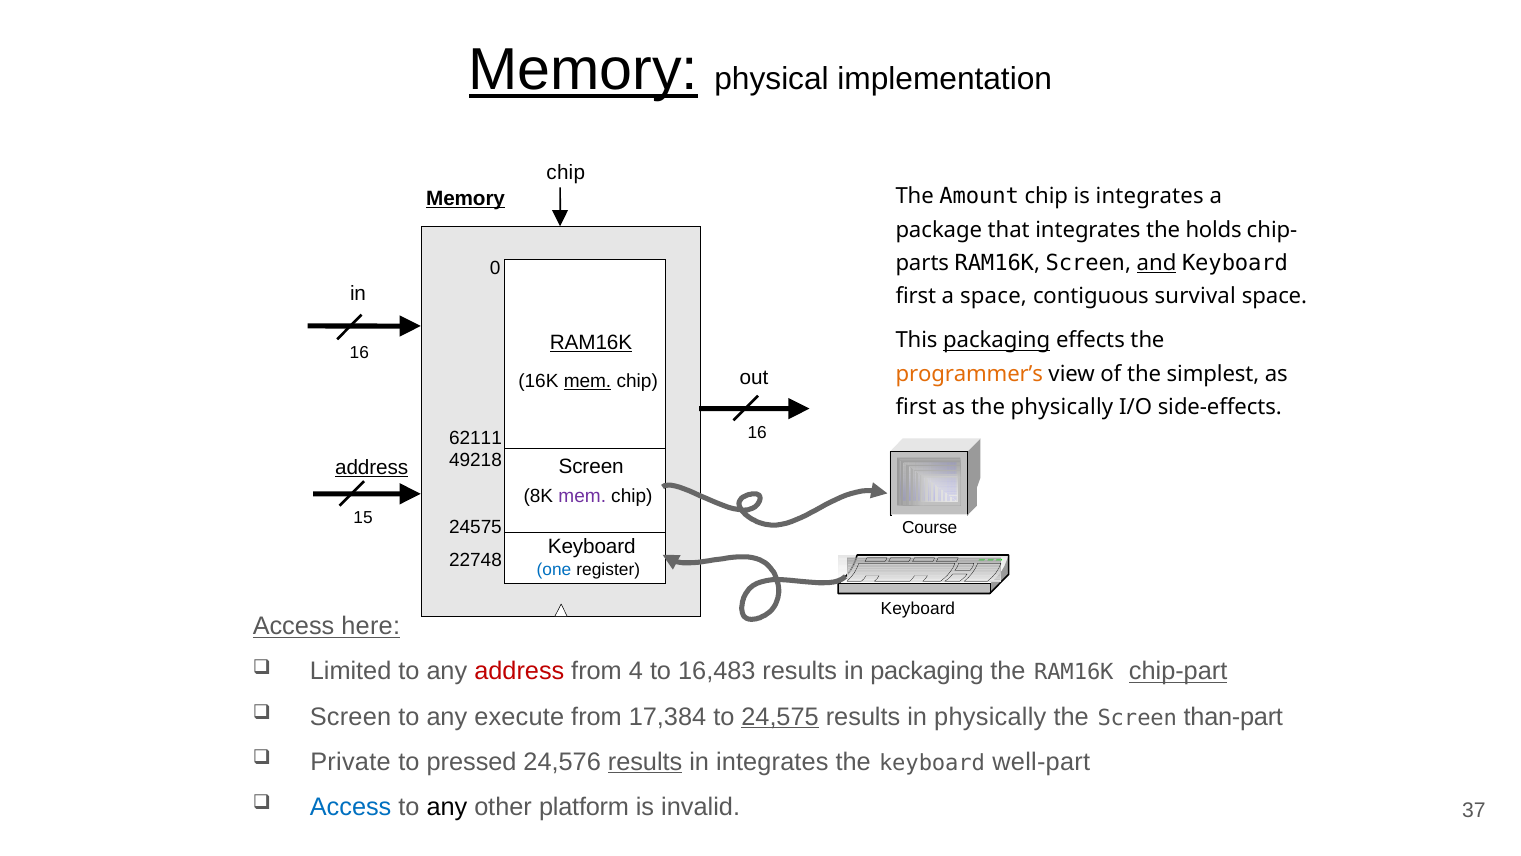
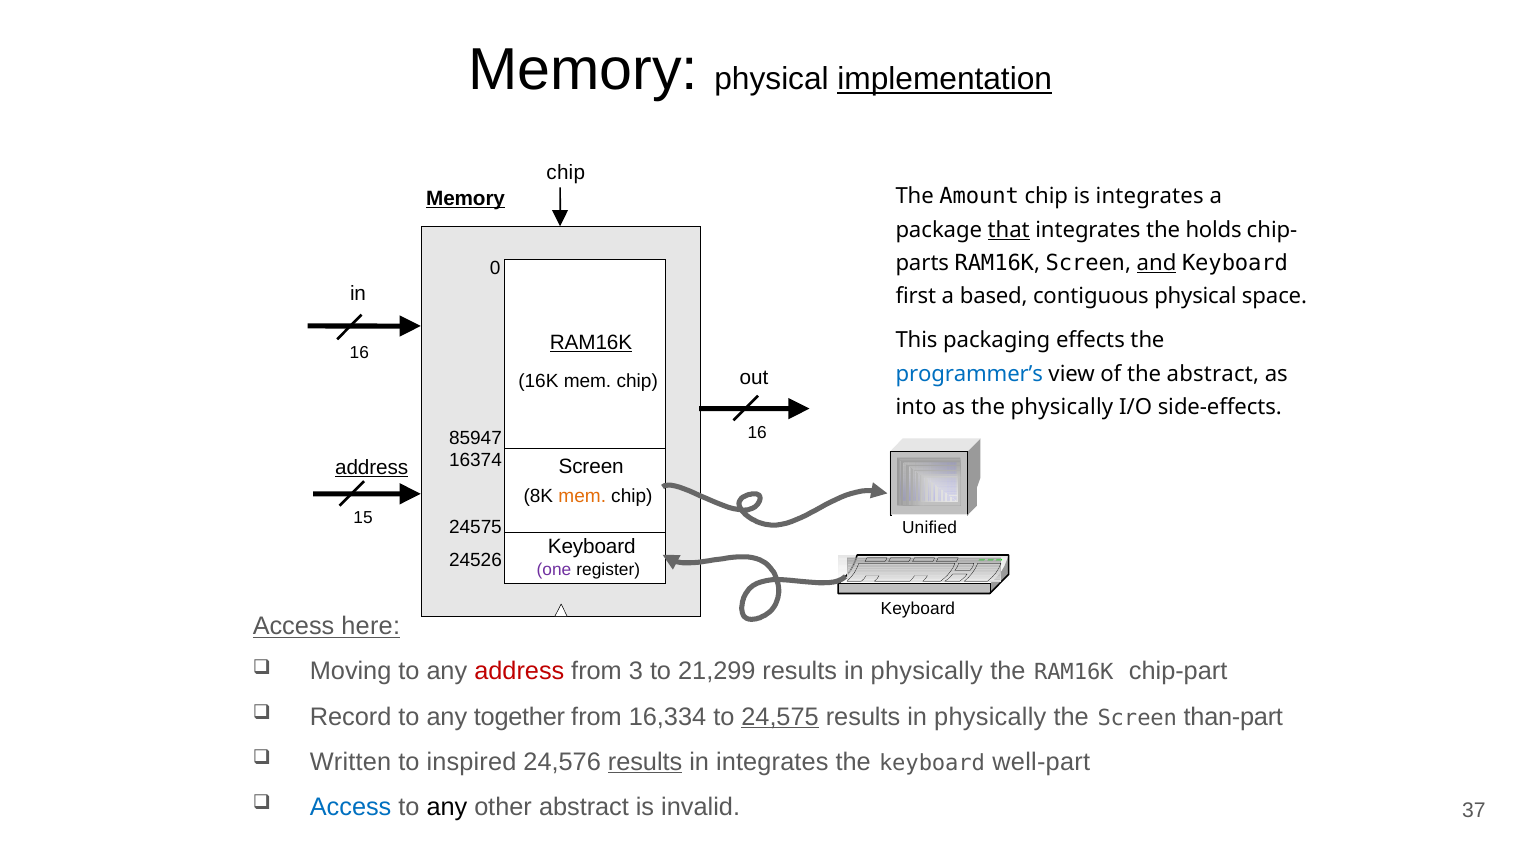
Memory underline: present -> none (583, 70)
implementation underline: none -> present (945, 79)
that underline: none -> present (1009, 230)
a space: space -> based (994, 296)
contiguous survival: survival -> physical (1195, 296)
packaging underline: present -> none (997, 340)
programmer’s colour: orange -> blue (969, 374)
the simplest: simplest -> abstract (1213, 374)
mem underline: present -> none (588, 382)
first: first -> into (916, 407)
62111: 62111 -> 85947 (475, 438)
49218: 49218 -> 16374 (475, 460)
mem colour: purple -> orange (582, 496)
Course: Course -> Unified (929, 528)
22748: 22748 -> 24526 (475, 560)
one colour: blue -> purple (554, 569)
Limited: Limited -> Moving (351, 671)
4: 4 -> 3 (636, 671)
16,483: 16,483 -> 21,299 (717, 671)
packaging: packaging -> physically (927, 671)
chip-part underline: present -> none (1178, 671)
Screen: Screen -> Record (351, 716)
execute: execute -> together (519, 716)
17,384: 17,384 -> 16,334 (668, 716)
Private: Private -> Written (351, 761)
pressed: pressed -> inspired (471, 761)
other platform: platform -> abstract (584, 807)
